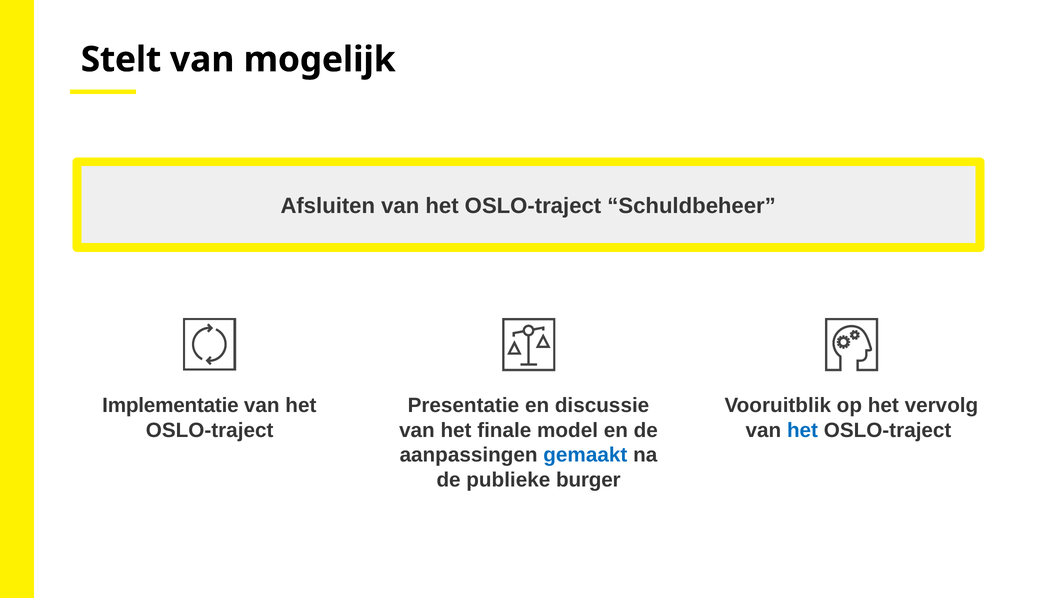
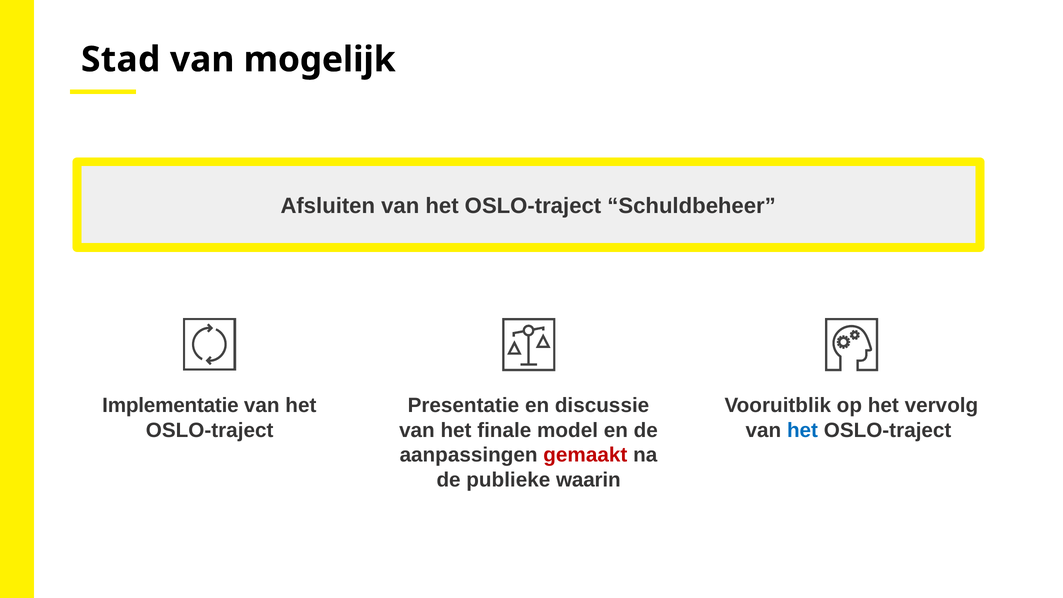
Stelt: Stelt -> Stad (121, 60)
gemaakt colour: blue -> red (585, 455)
burger: burger -> waarin (588, 480)
